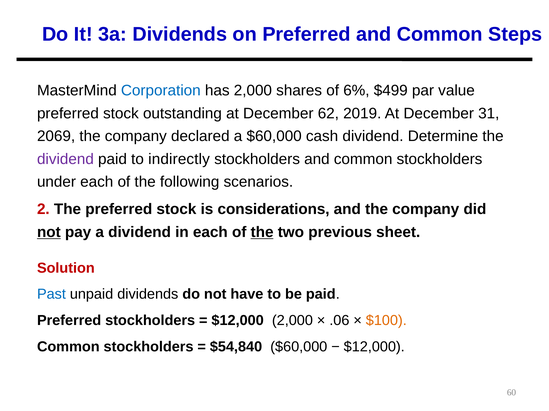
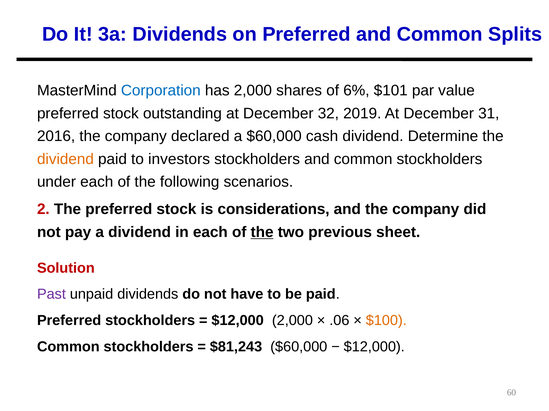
Steps: Steps -> Splits (515, 34)
$499: $499 -> $101 (391, 91)
62: 62 -> 32 (328, 114)
2069: 2069 -> 2016 (56, 136)
dividend colour: purple -> orange (65, 159)
indirectly: indirectly -> investors (179, 159)
not underline: present -> none (49, 233)
Past colour: blue -> purple (51, 295)
$54,840: $54,840 -> $81,243 (236, 347)
